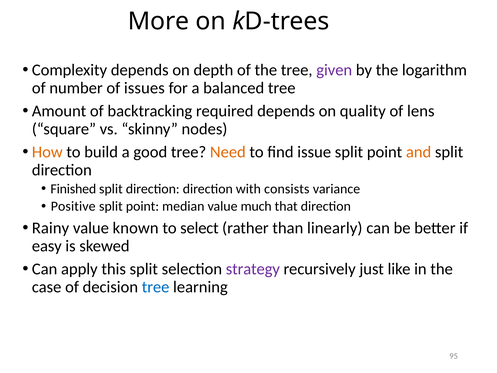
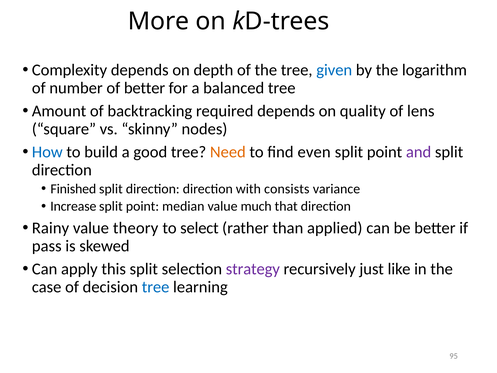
given colour: purple -> blue (334, 70)
of issues: issues -> better (145, 88)
How colour: orange -> blue (47, 152)
issue: issue -> even (314, 152)
and colour: orange -> purple (419, 152)
Positive: Positive -> Increase (73, 206)
known: known -> theory (136, 228)
linearly: linearly -> applied (335, 228)
easy: easy -> pass (47, 246)
